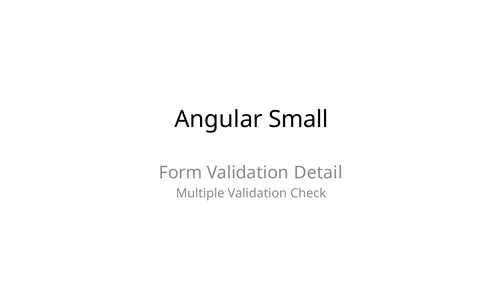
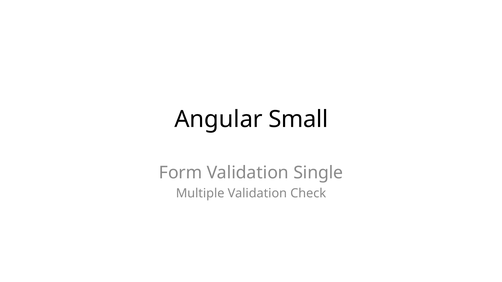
Detail: Detail -> Single (318, 173)
